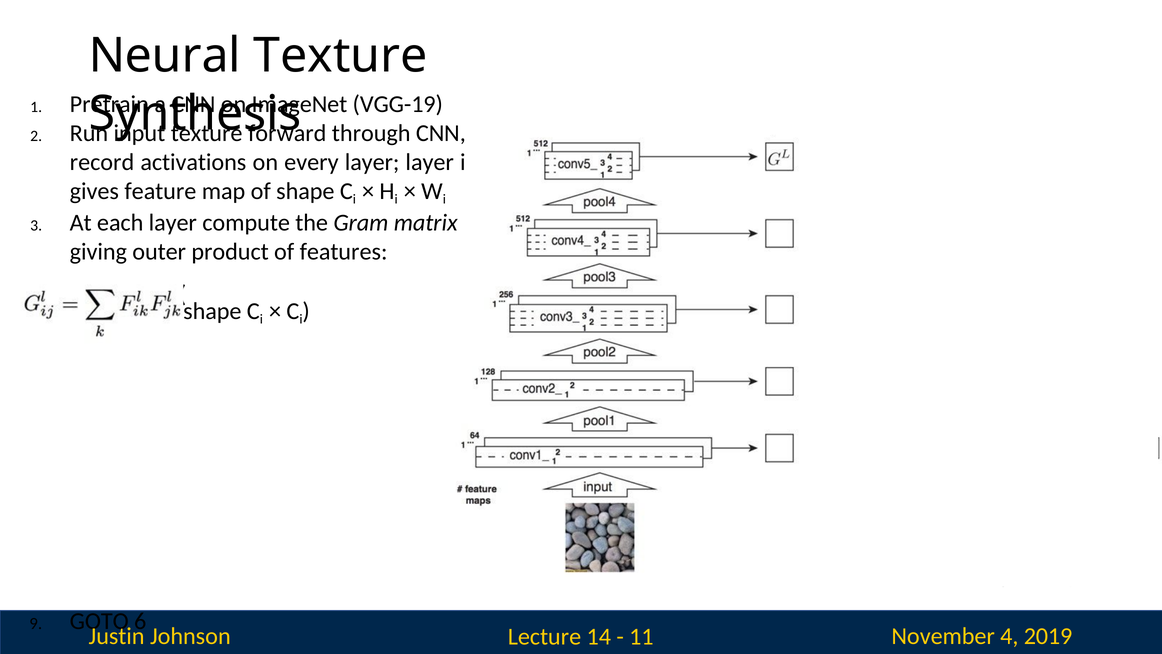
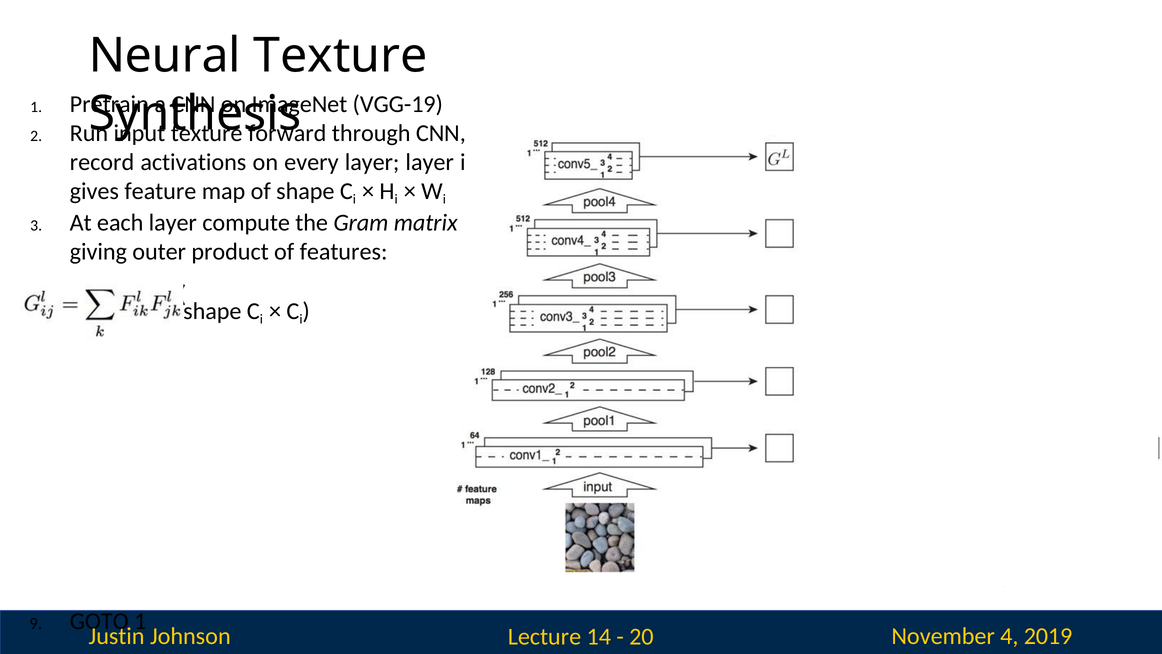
GOTO 6: 6 -> 1 (140, 621)
11: 11 -> 20 (641, 636)
